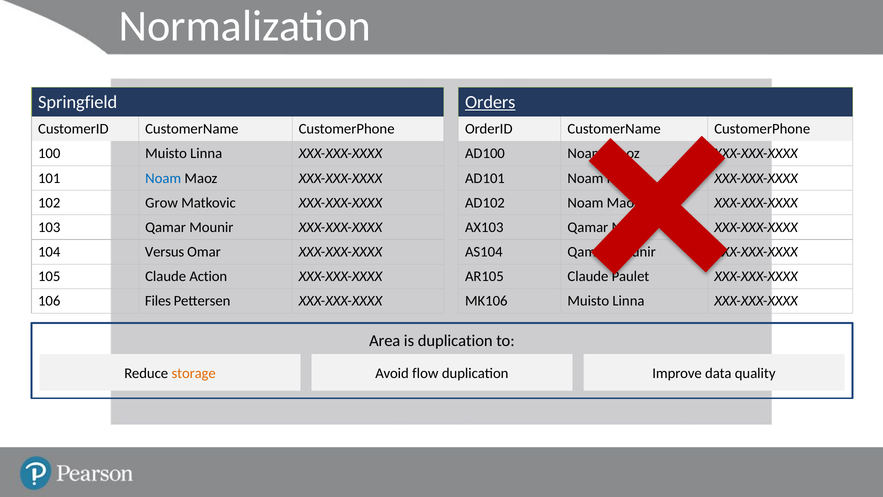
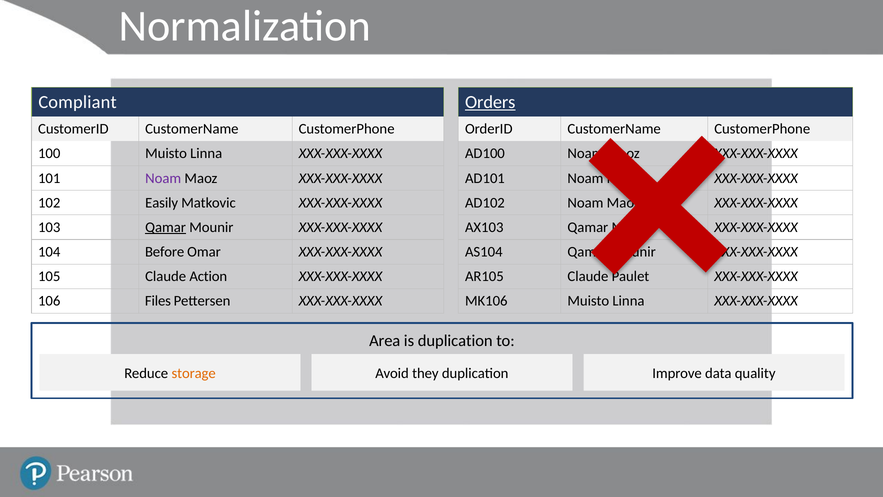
Springfield: Springfield -> Compliant (78, 102)
Noam colour: blue -> purple (163, 178)
Grow: Grow -> Easily (162, 203)
Qamar underline: none -> present (166, 227)
Versus: Versus -> Before (165, 252)
flow: flow -> they (425, 373)
